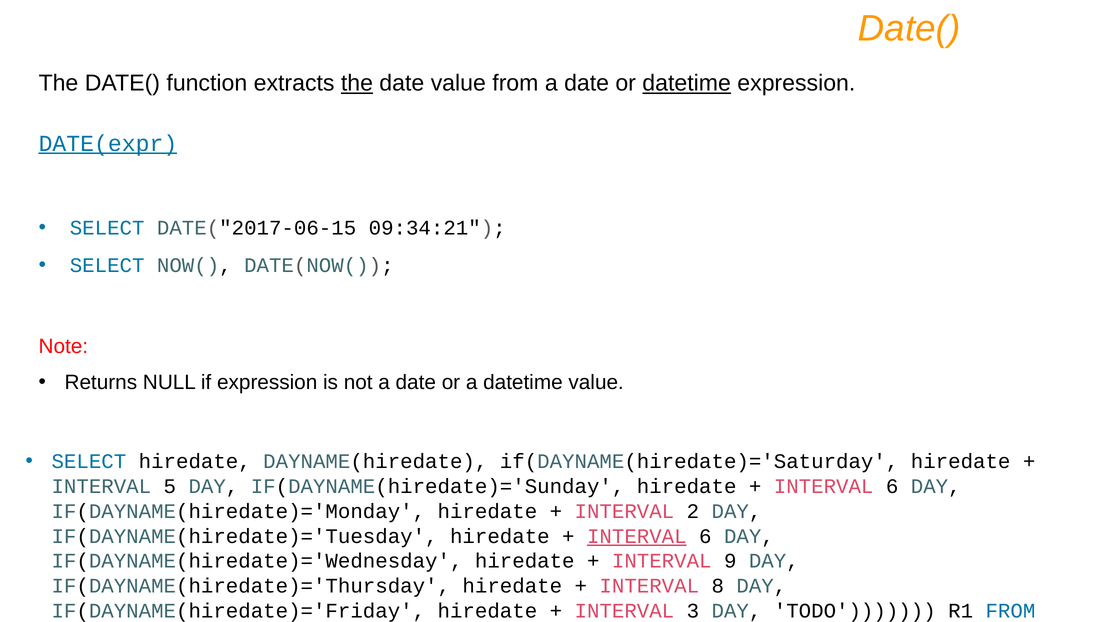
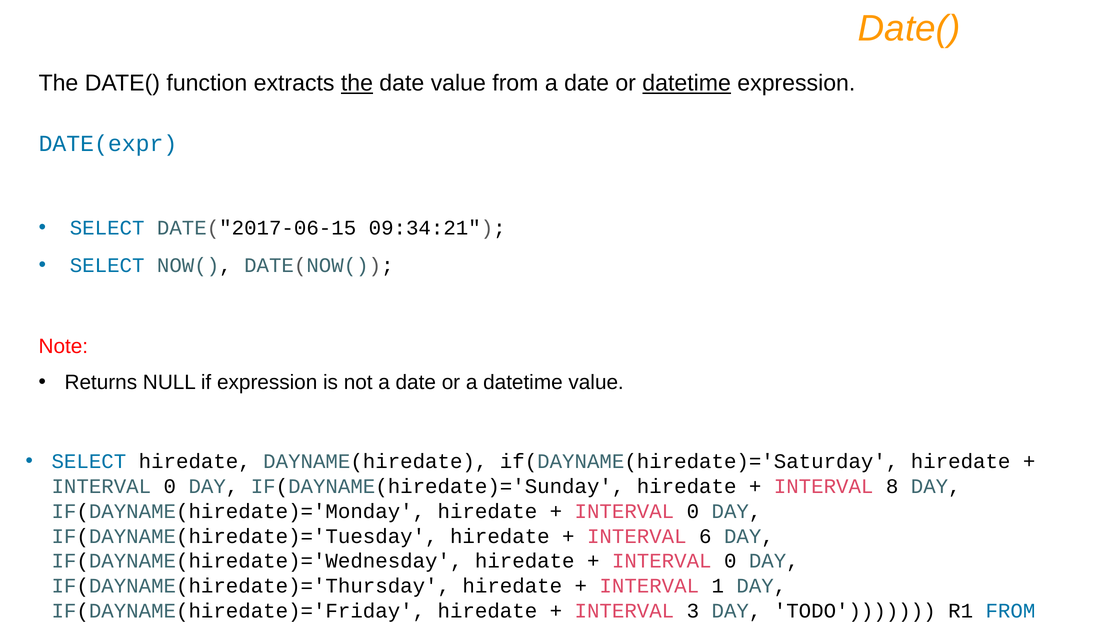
DATE(expr underline: present -> none (108, 144)
5: 5 -> 0 (170, 487)
6: 6 -> 8 (892, 487)
2: 2 -> 0 (693, 512)
INTERVAL underline: present -> none (637, 537)
9: 9 -> 0 (730, 562)
8: 8 -> 1 (718, 587)
